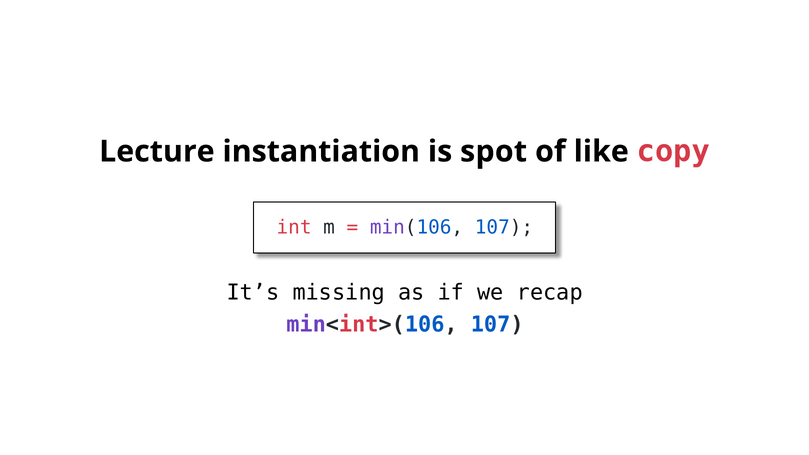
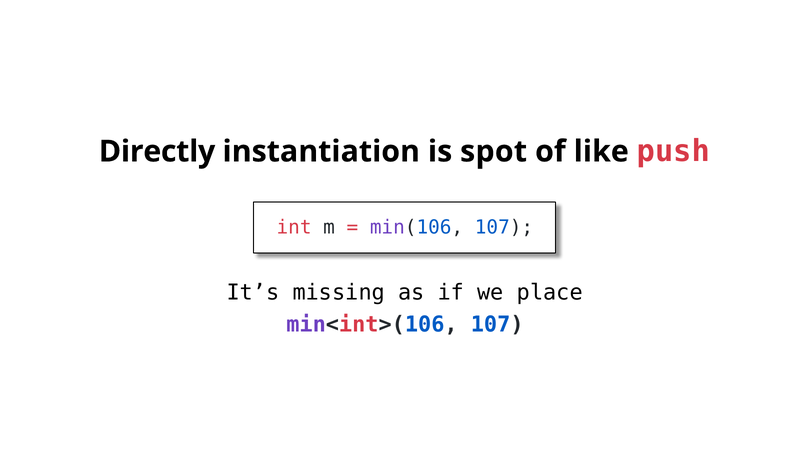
Lecture: Lecture -> Directly (157, 151)
copy: copy -> push (673, 151)
recap: recap -> place (550, 293)
